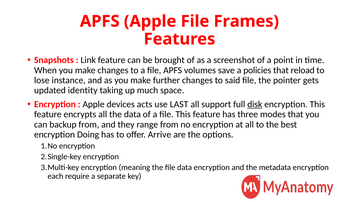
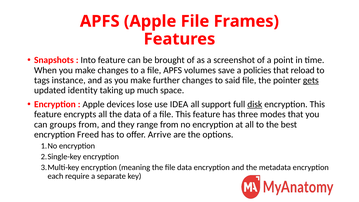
Link: Link -> Into (88, 60)
lose: lose -> tags (42, 80)
gets underline: none -> present (311, 80)
acts: acts -> lose (145, 104)
LAST: LAST -> IDEA (179, 104)
backup: backup -> groups (63, 124)
Doing: Doing -> Freed (88, 134)
